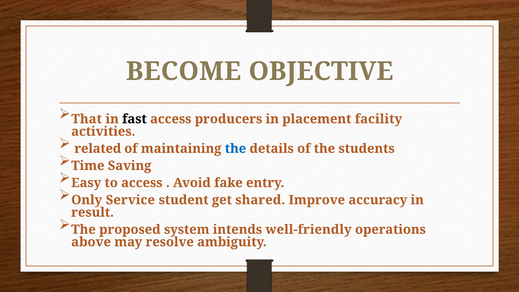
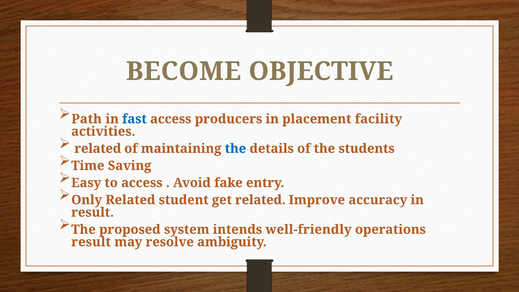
That: That -> Path (87, 119)
fast colour: black -> blue (134, 119)
Only Service: Service -> Related (130, 200)
get shared: shared -> related (260, 200)
above: above -> result (91, 242)
